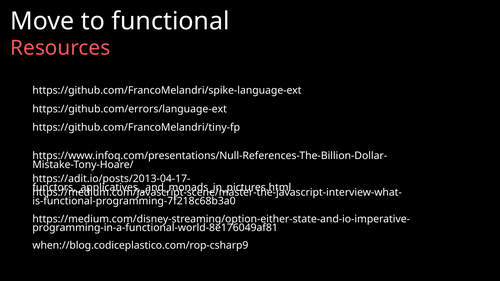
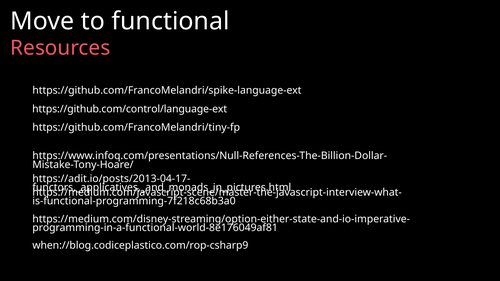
https://github.com/errors/language-ext: https://github.com/errors/language-ext -> https://github.com/control/language-ext (130, 109)
